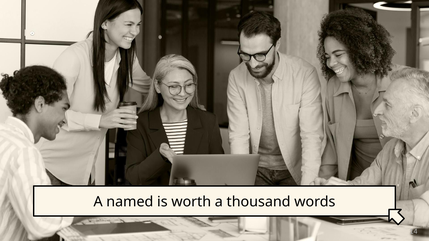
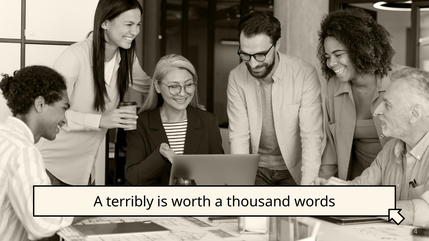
named: named -> terribly (130, 202)
